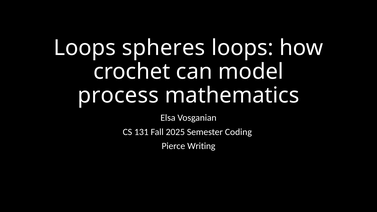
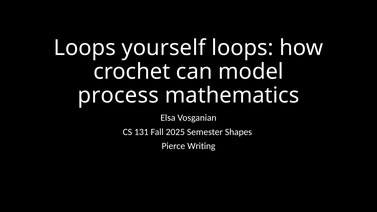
spheres: spheres -> yourself (164, 48)
Coding: Coding -> Shapes (238, 132)
